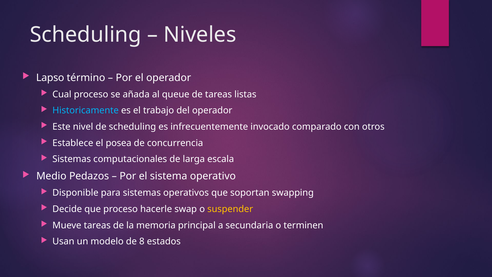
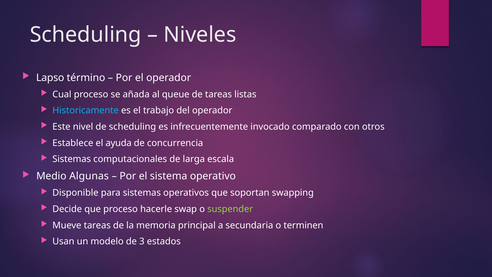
posea: posea -> ayuda (119, 143)
Pedazos: Pedazos -> Algunas (89, 176)
suspender colour: yellow -> light green (230, 209)
8: 8 -> 3 (142, 241)
